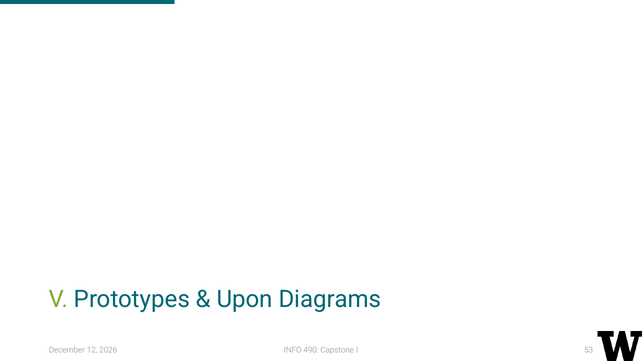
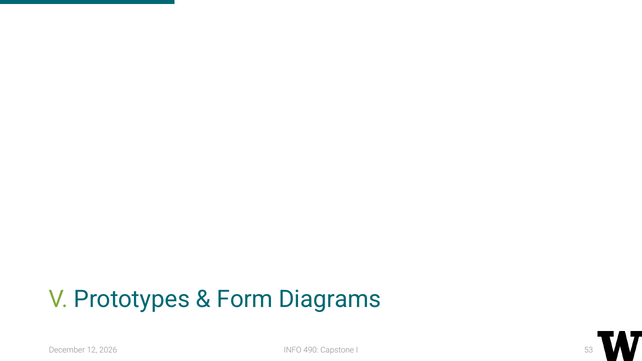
Upon: Upon -> Form (245, 299)
